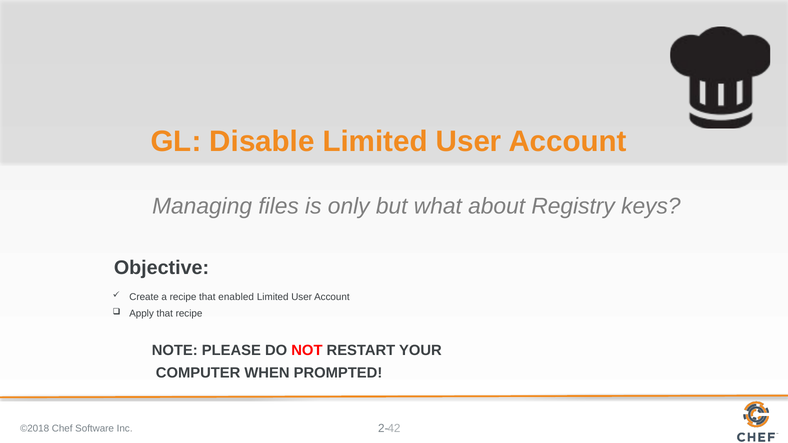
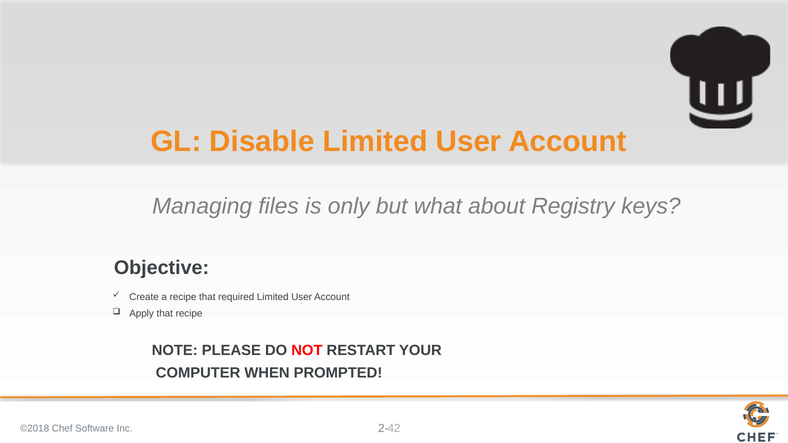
enabled: enabled -> required (236, 297)
